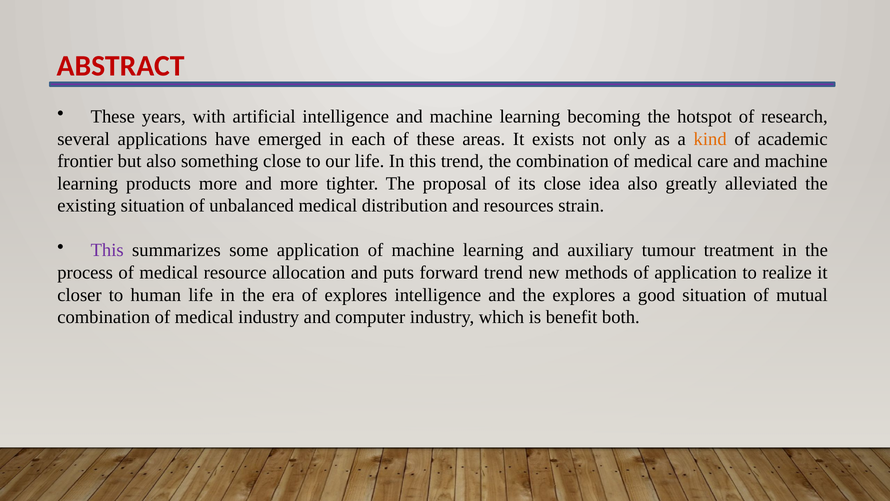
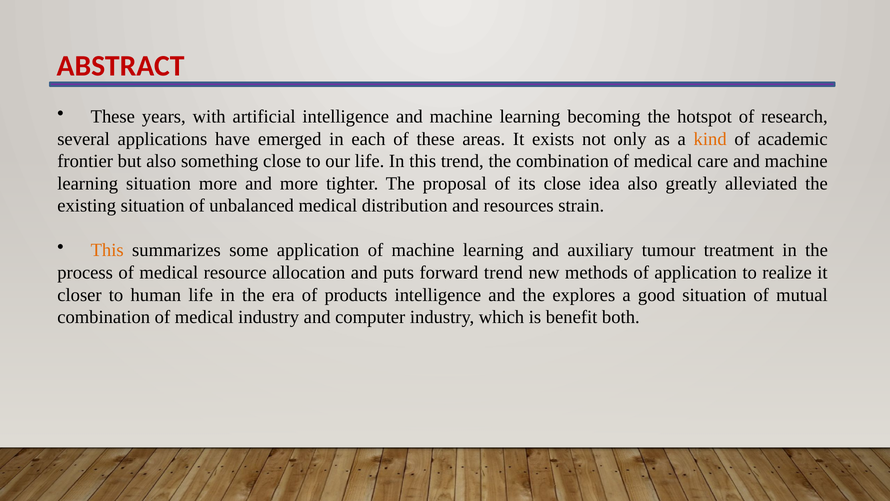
learning products: products -> situation (158, 183)
This colour: purple -> orange (107, 250)
of explores: explores -> products (356, 295)
